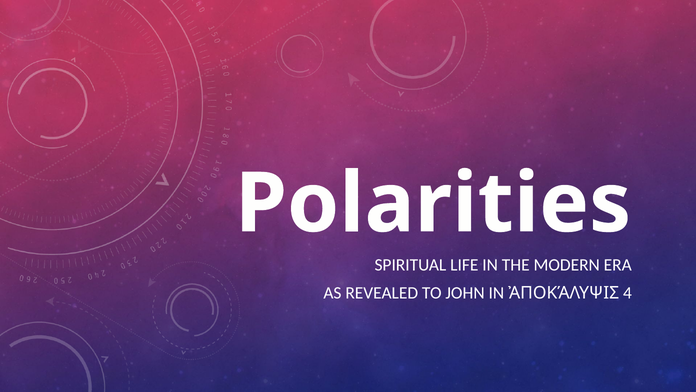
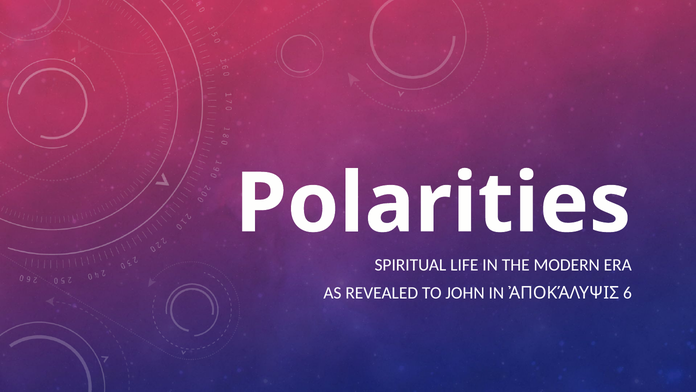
4: 4 -> 6 (628, 293)
